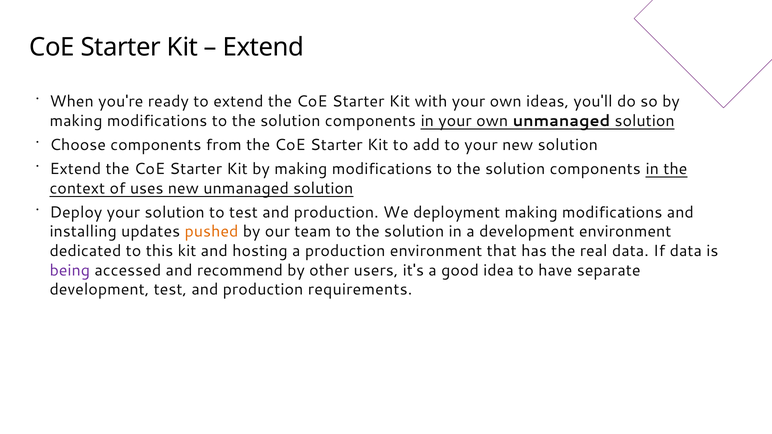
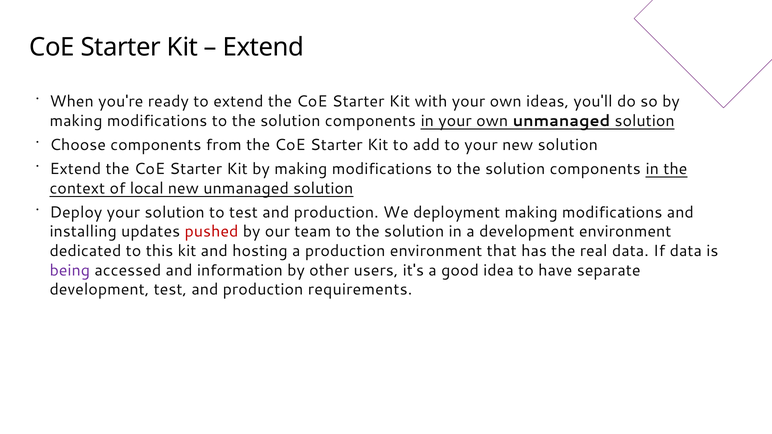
uses: uses -> local (147, 188)
pushed colour: orange -> red (211, 232)
recommend: recommend -> information (240, 270)
